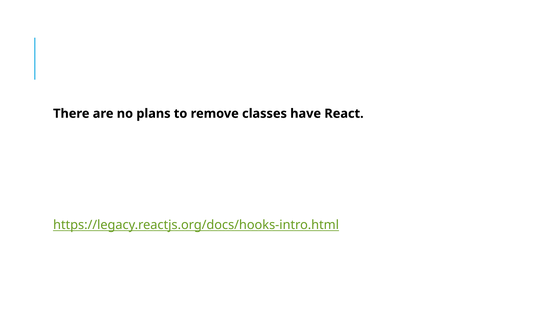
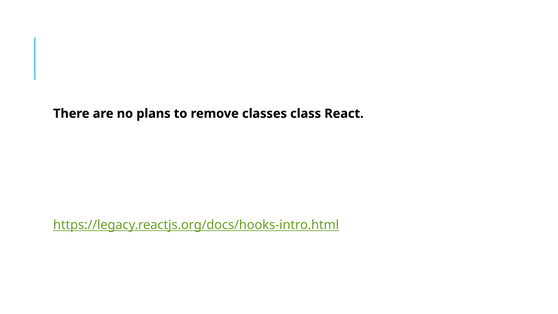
have: have -> class (306, 114)
